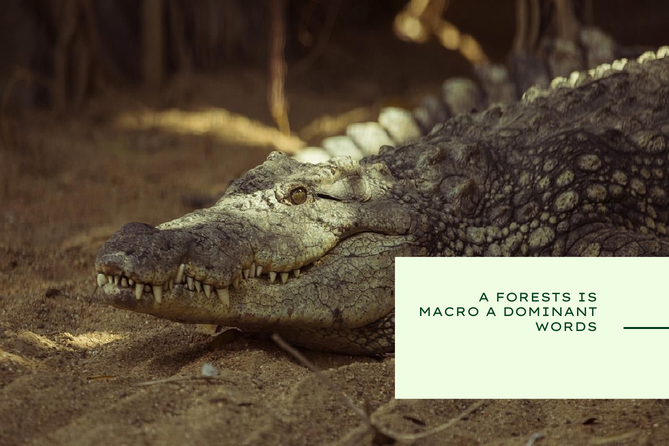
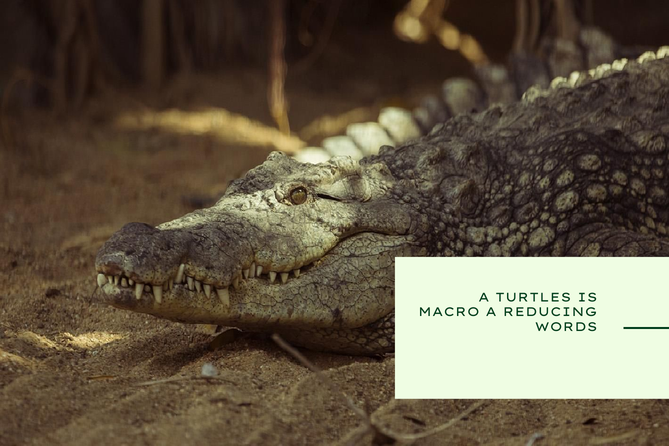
FORESTS: FORESTS -> TURTLES (533, 298)
DOMINANT: DOMINANT -> REDUCING (550, 312)
